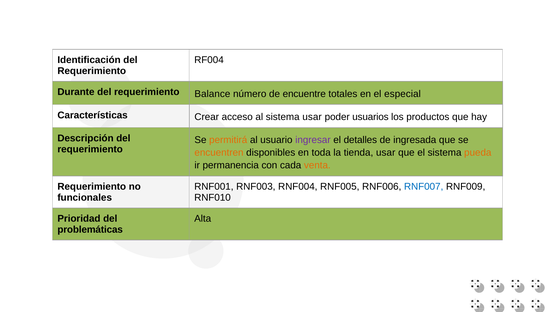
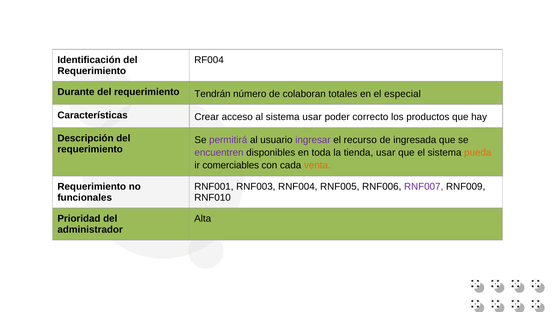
Balance: Balance -> Tendrán (212, 94)
encuentre: encuentre -> colaboran (304, 94)
usuarios: usuarios -> correcto (370, 117)
permitirá colour: orange -> purple (228, 140)
detalles: detalles -> recurso (360, 140)
encuentren colour: orange -> purple (219, 153)
permanencia: permanencia -> comerciables (231, 165)
RNF007 colour: blue -> purple (424, 187)
problemáticas: problemáticas -> administrador (90, 230)
